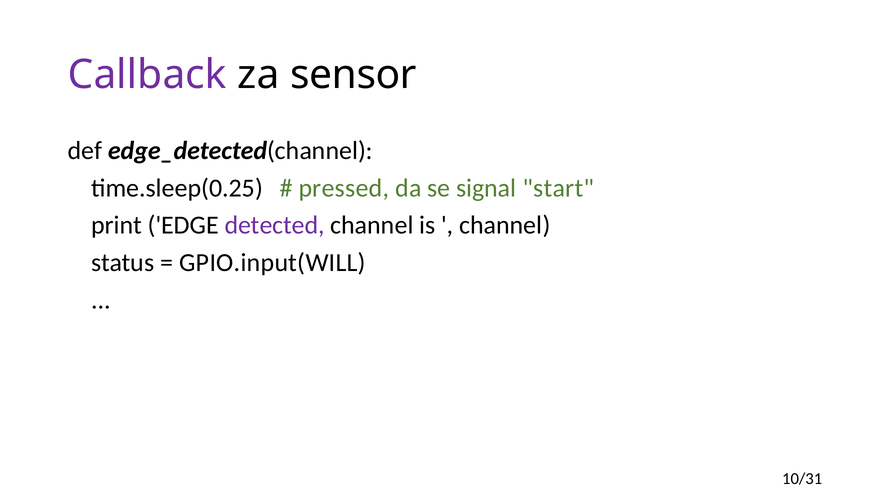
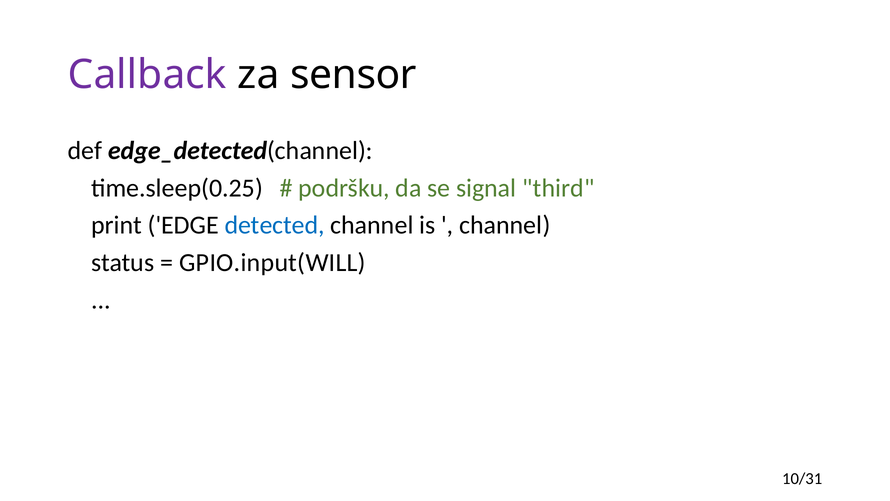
pressed: pressed -> podršku (344, 188)
start: start -> third (558, 188)
detected colour: purple -> blue (275, 225)
